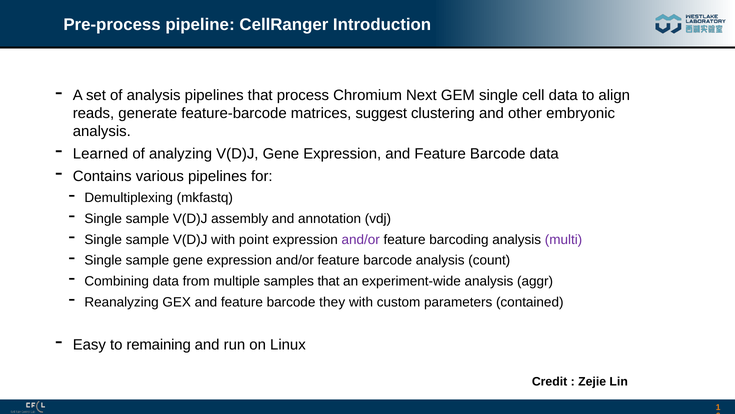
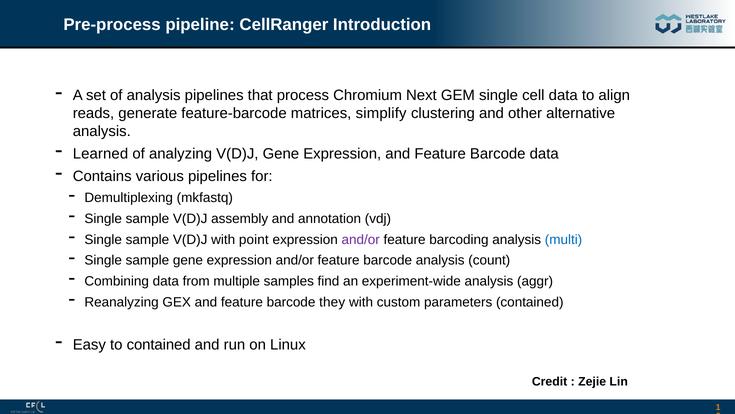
suggest: suggest -> simplify (381, 113)
embryonic: embryonic -> alternative (581, 113)
multi colour: purple -> blue (564, 239)
samples that: that -> find (328, 281)
to remaining: remaining -> contained (159, 344)
